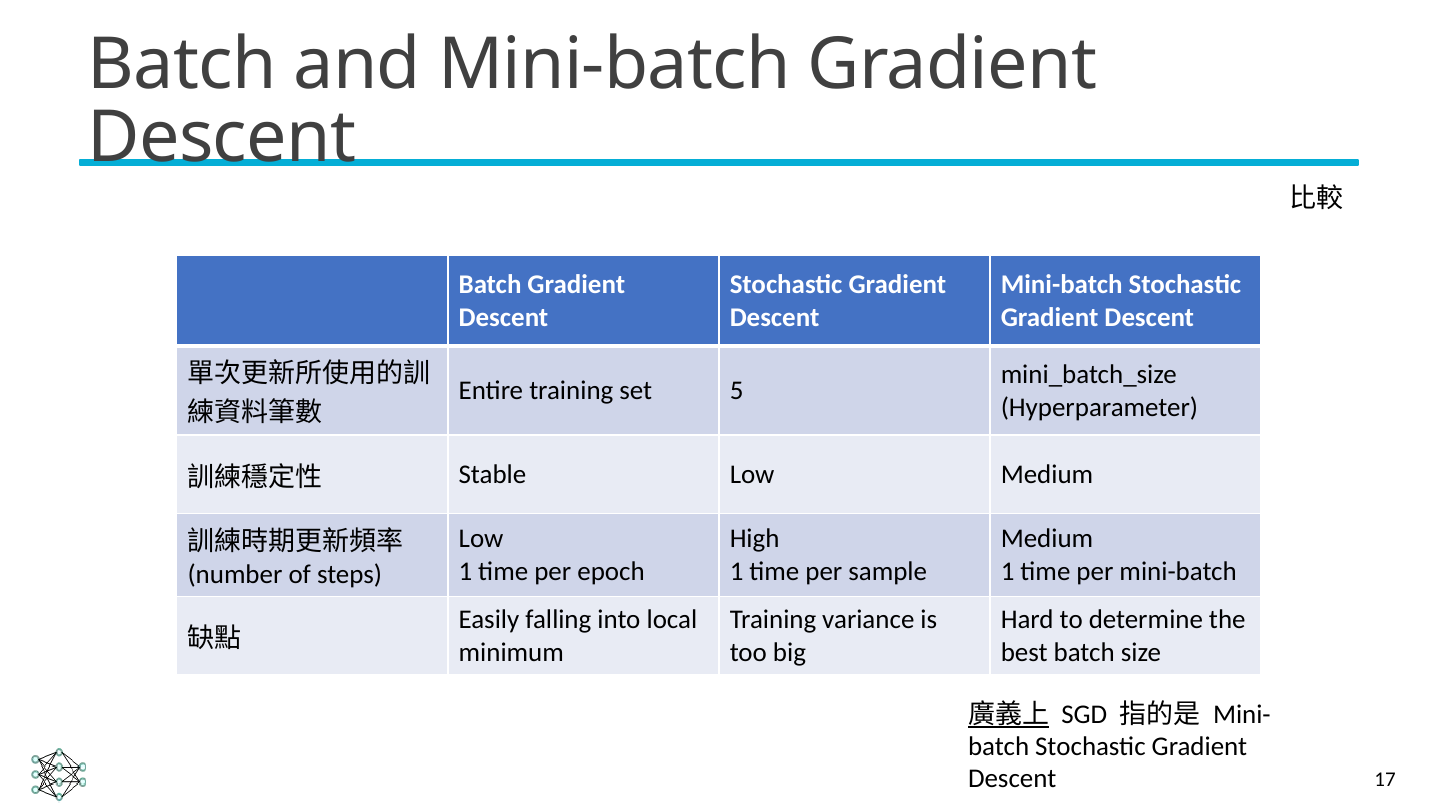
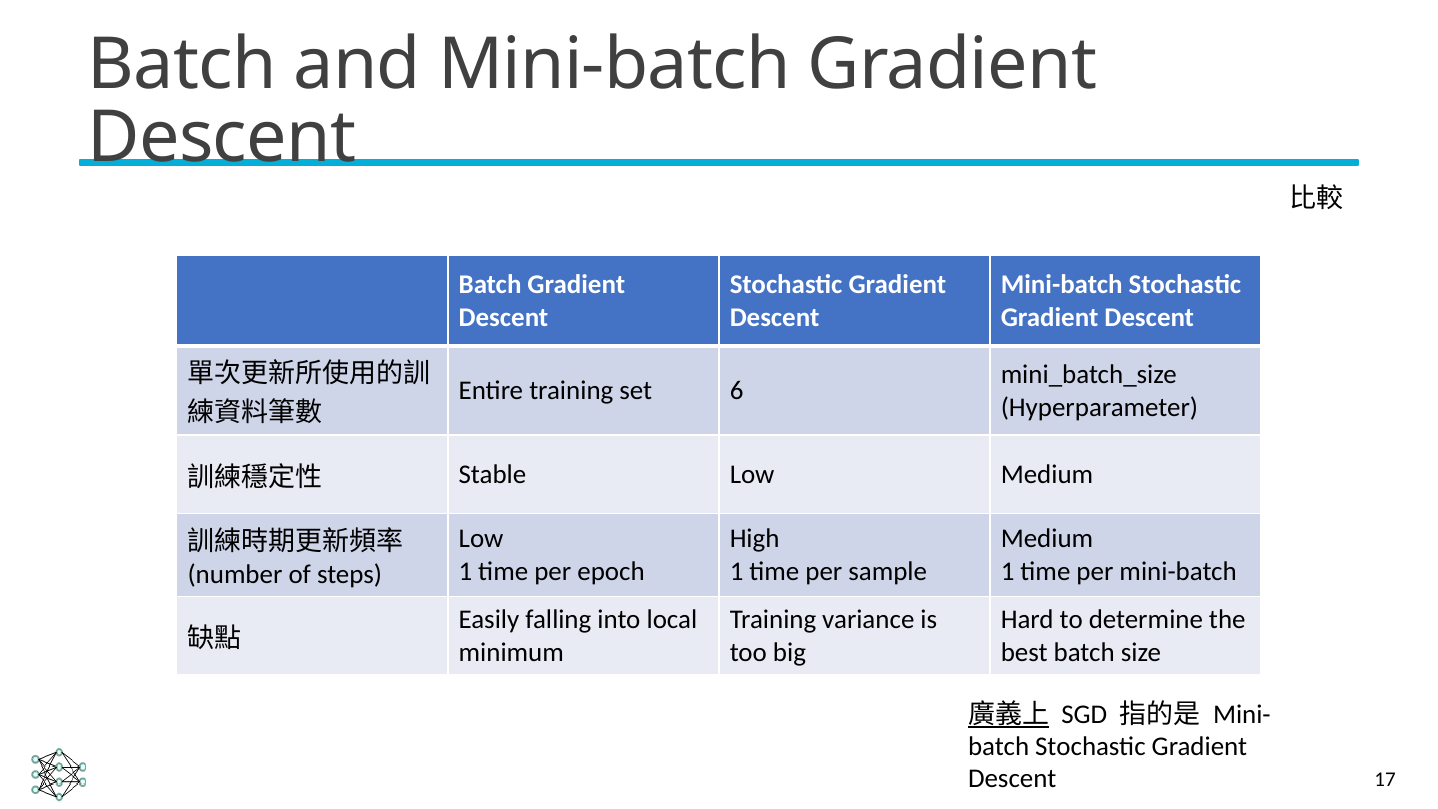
5: 5 -> 6 (737, 391)
